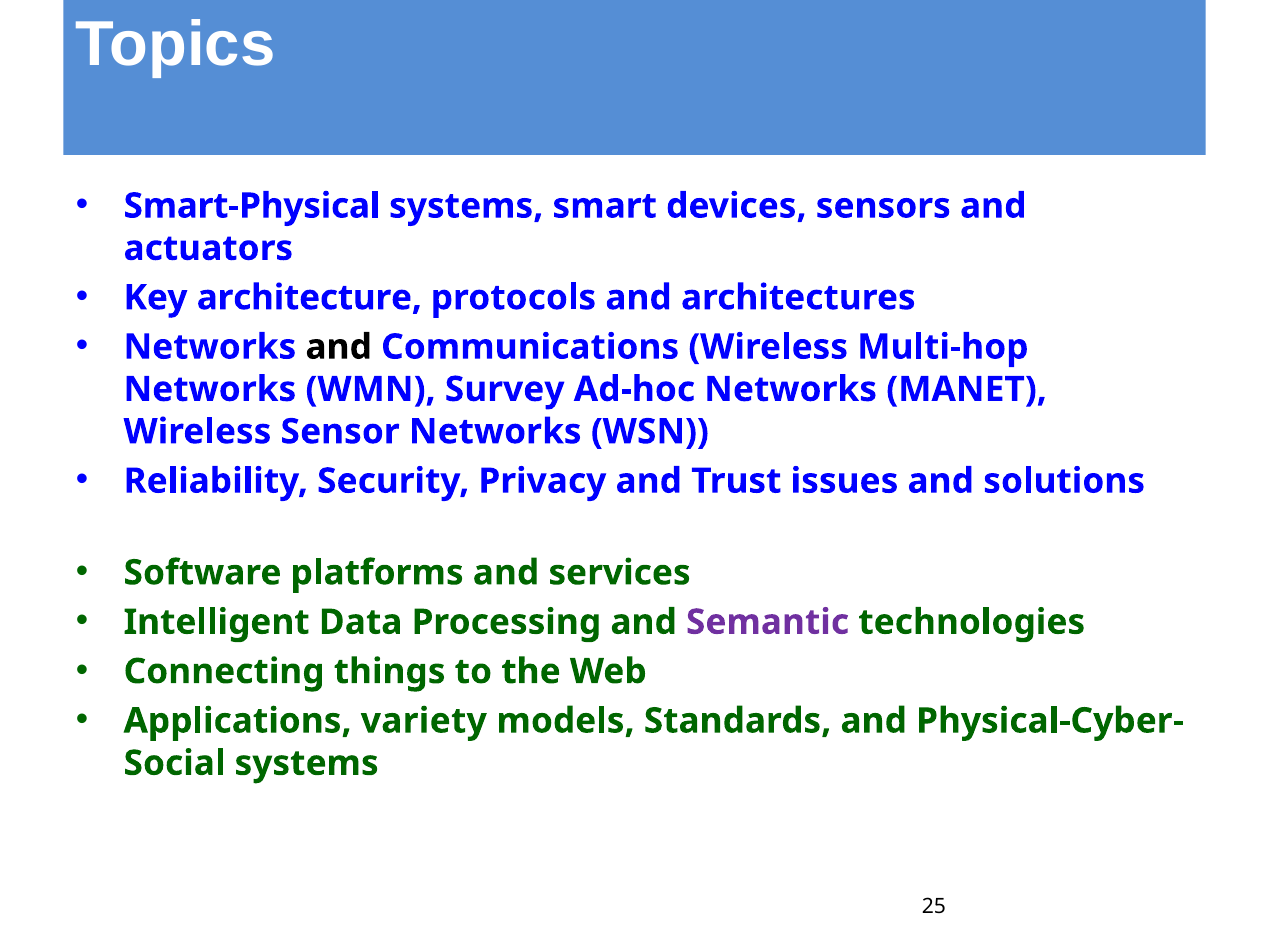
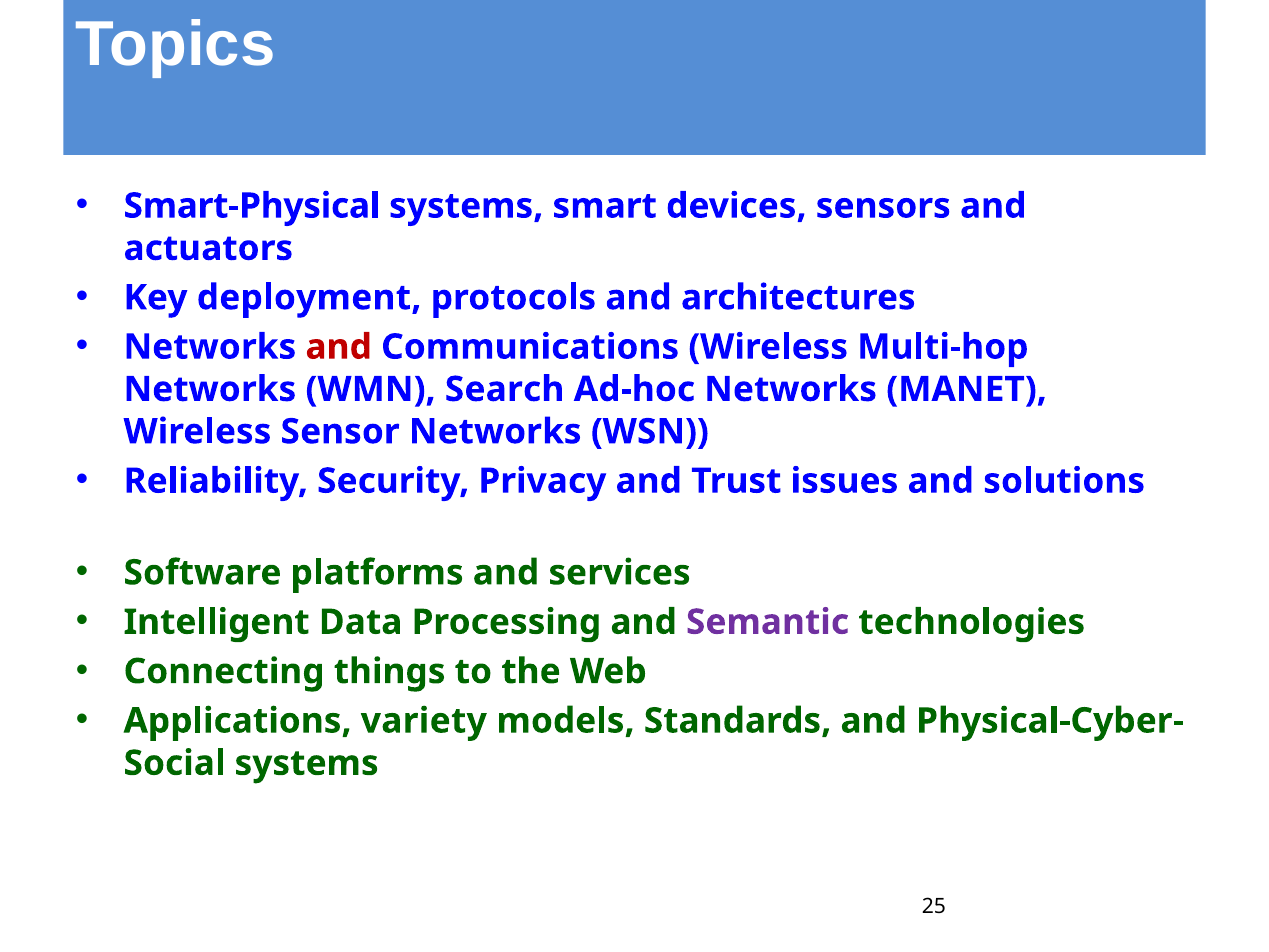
architecture: architecture -> deployment (309, 298)
and colour: black -> red (339, 347)
Survey: Survey -> Search (505, 389)
